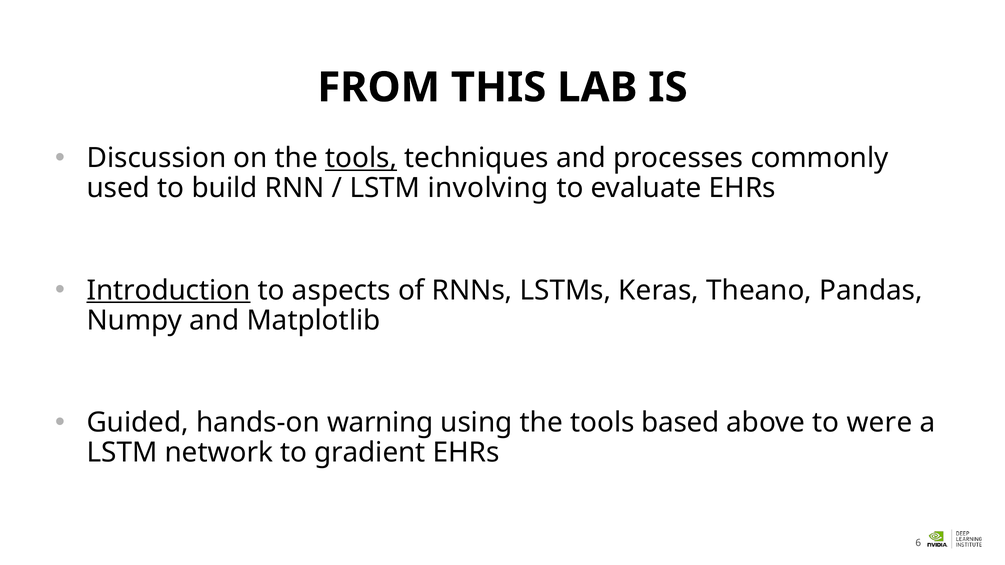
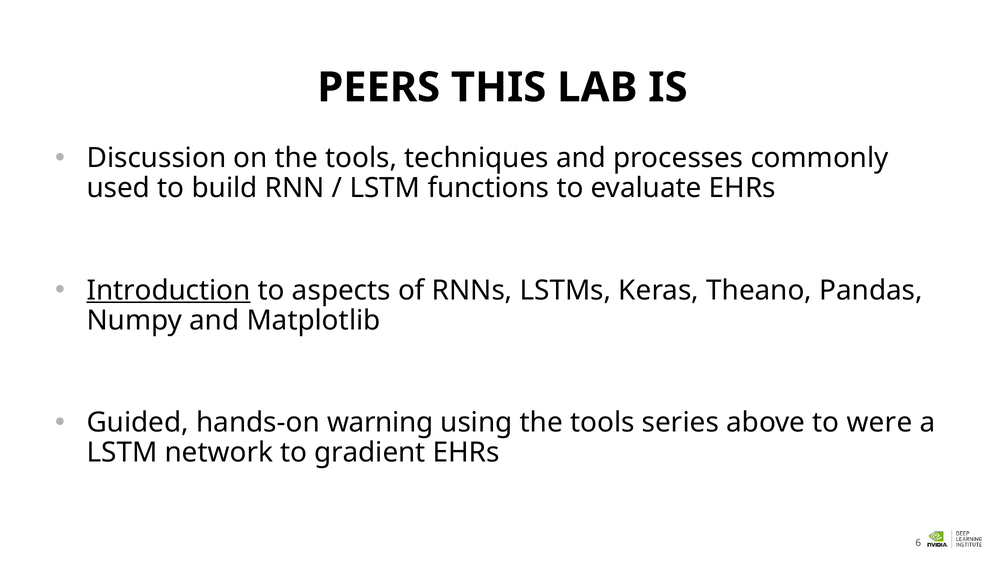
FROM: FROM -> PEERS (379, 88)
tools underline: present -> none (361, 158)
involving: involving -> functions (488, 188)
based: based -> series (680, 423)
